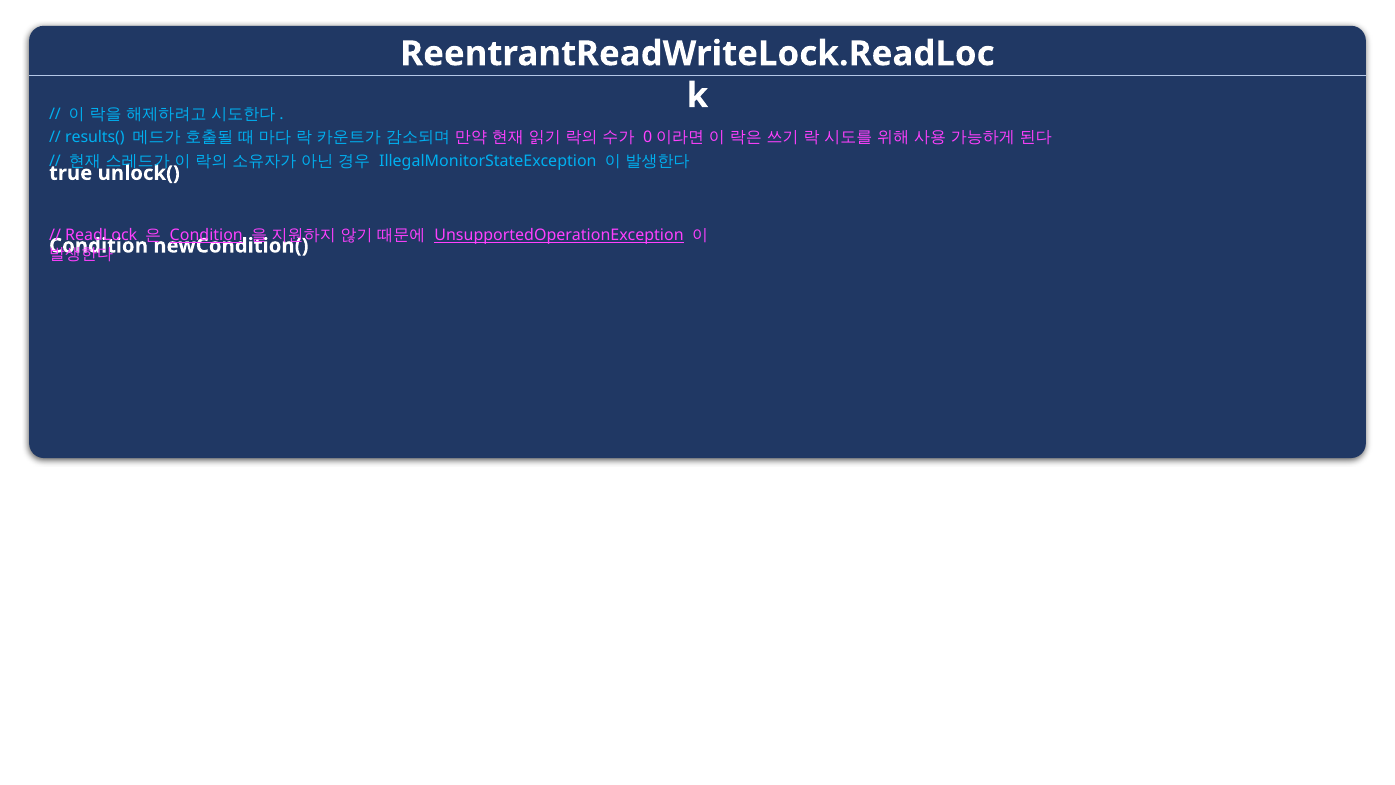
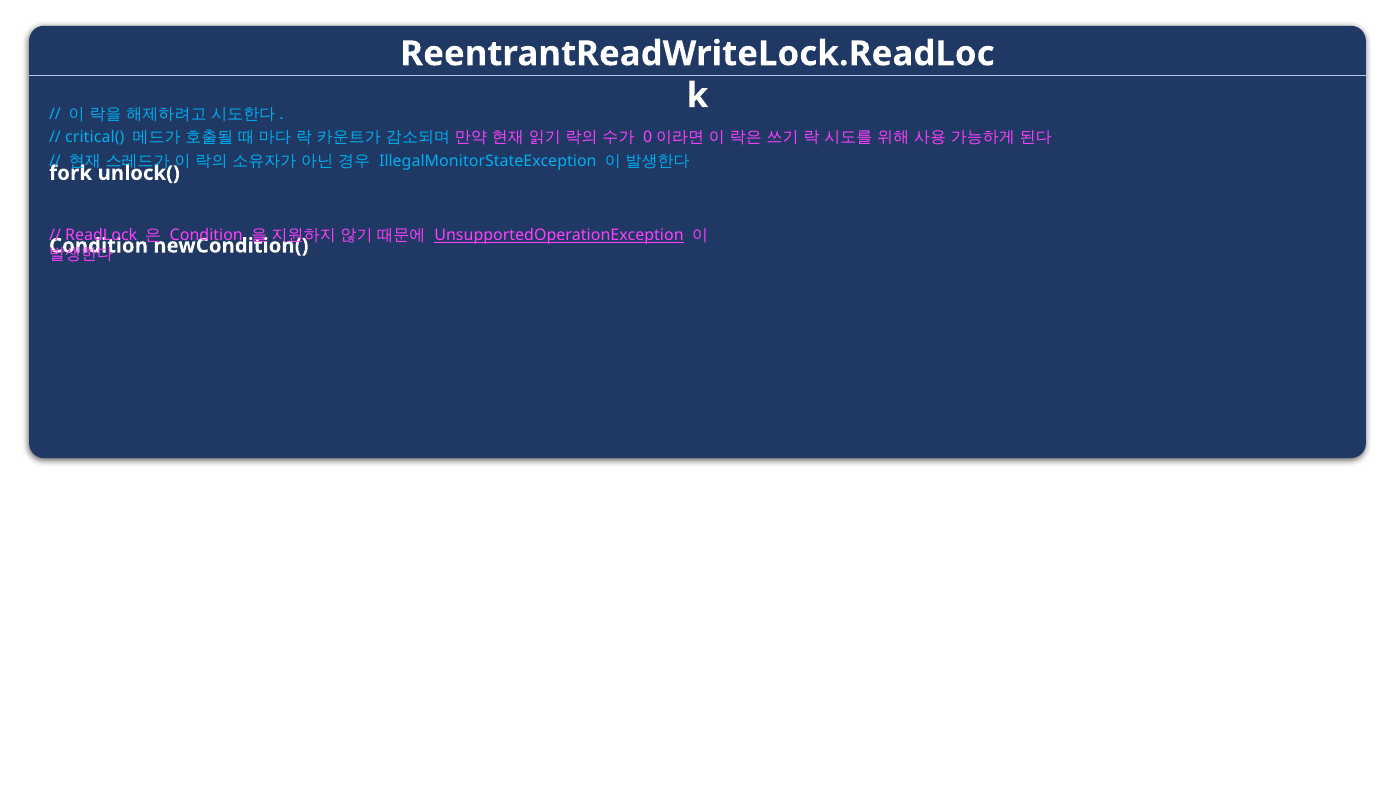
results(: results( -> critical( (95, 137)
true: true -> fork (71, 173)
Condition underline: present -> none (206, 235)
